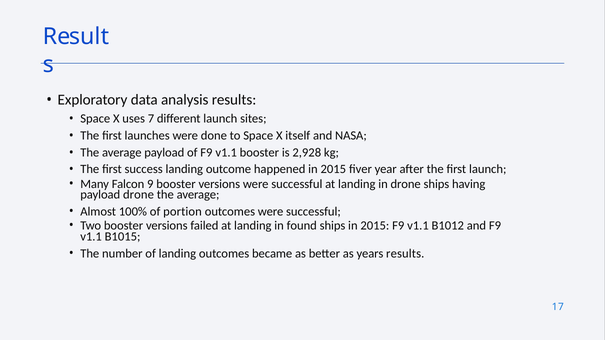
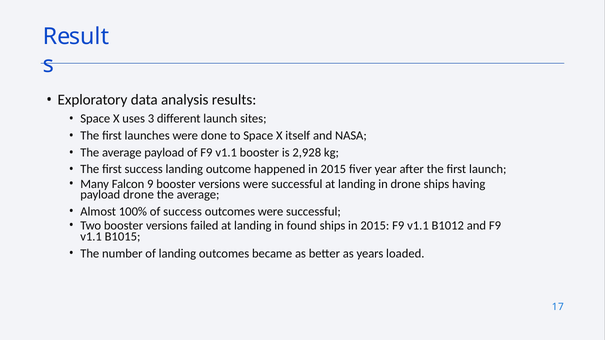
7: 7 -> 3 (151, 119)
of portion: portion -> success (183, 212)
years results: results -> loaded (405, 254)
